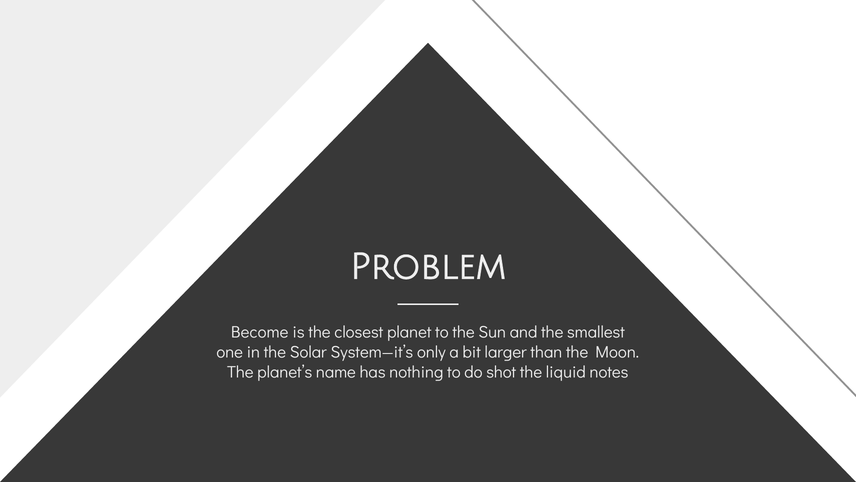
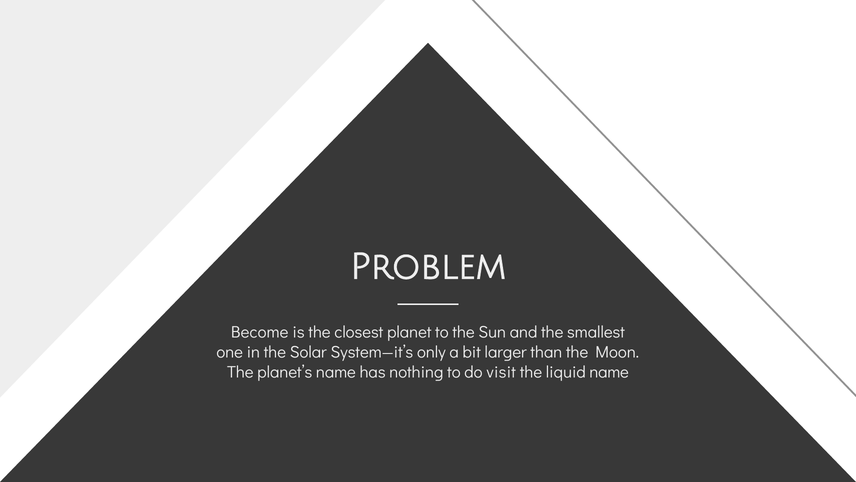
shot: shot -> visit (501, 372)
liquid notes: notes -> name (609, 372)
